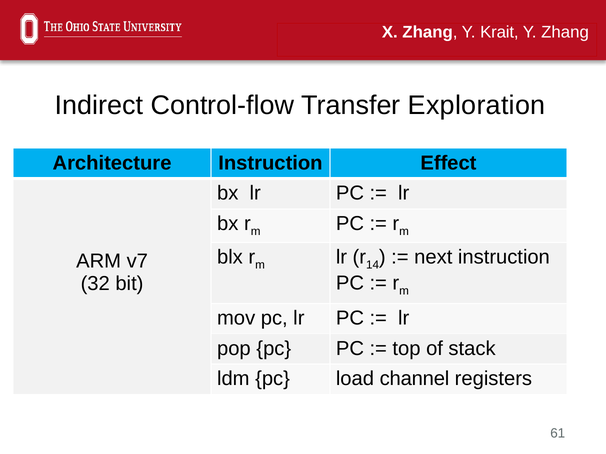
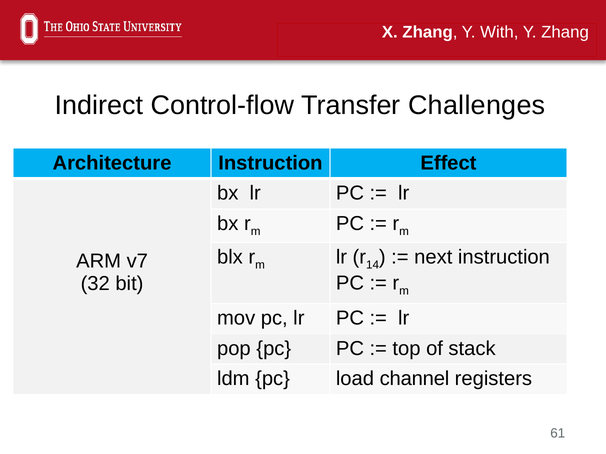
Krait: Krait -> With (499, 32)
Exploration: Exploration -> Challenges (477, 106)
